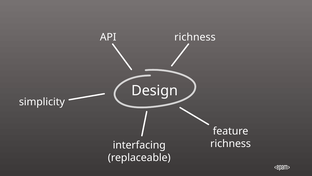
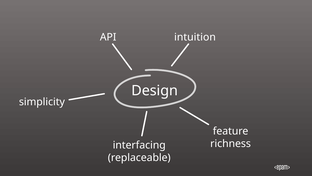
richness: richness -> intuition (195, 37)
